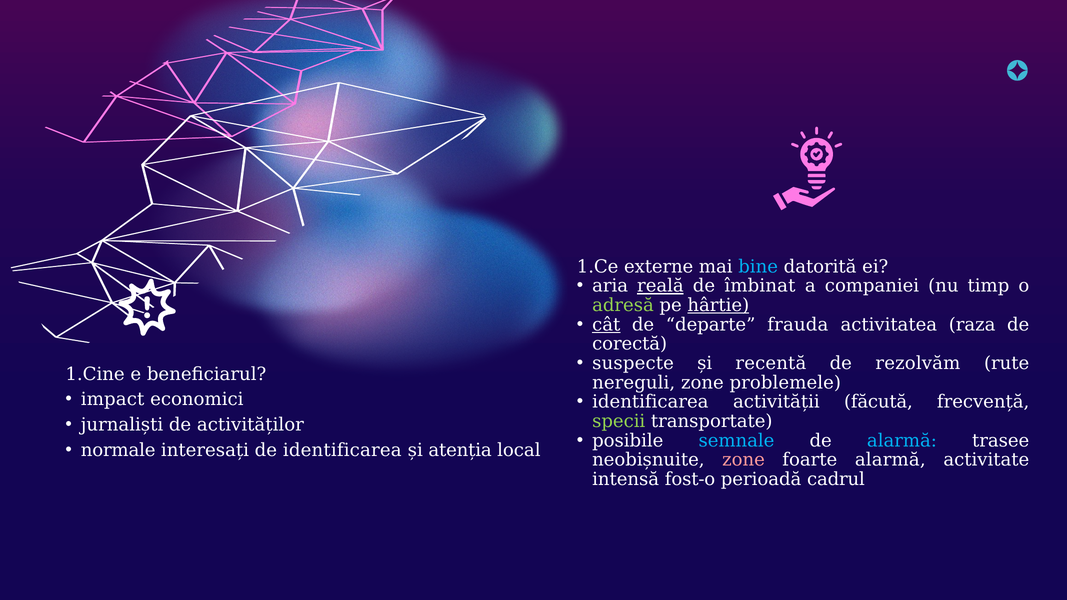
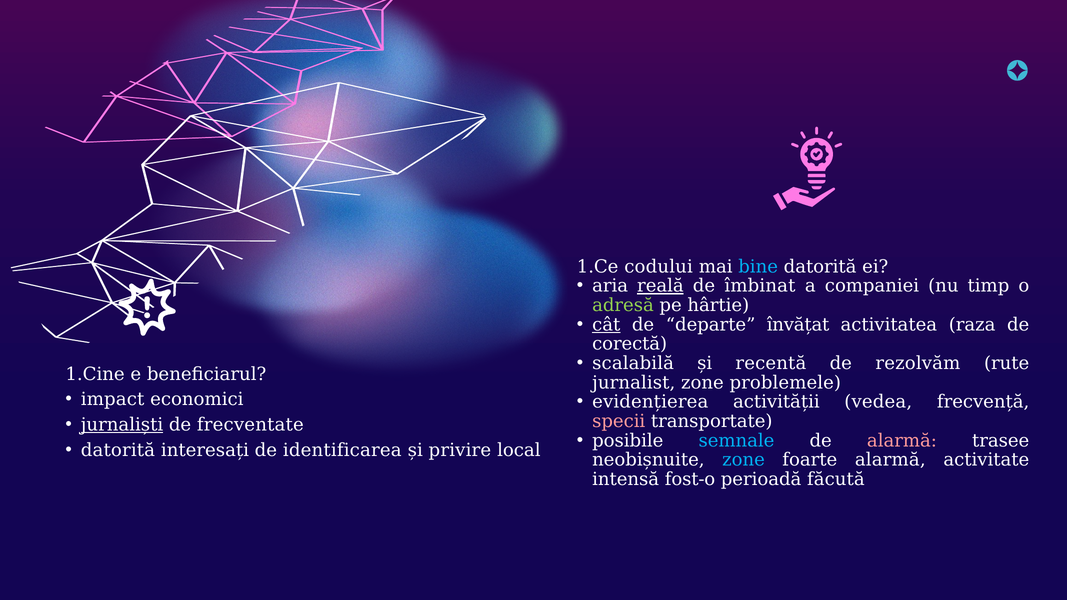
externe: externe -> codului (659, 267)
hârtie underline: present -> none (718, 305)
frauda: frauda -> învățat (798, 325)
suspecte: suspecte -> scalabilă (633, 363)
nereguli: nereguli -> jurnalist (634, 383)
identificarea: identificarea -> evidențierea (650, 402)
făcută: făcută -> vedea (878, 402)
specii colour: light green -> pink (619, 421)
jurnaliști underline: none -> present (122, 425)
activităților: activităților -> frecventate (250, 425)
alarmă colour: light blue -> pink (902, 441)
normale: normale -> datorită (118, 450)
atenția: atenția -> privire (460, 450)
zone colour: pink -> light blue (743, 460)
cadrul: cadrul -> făcută (836, 480)
